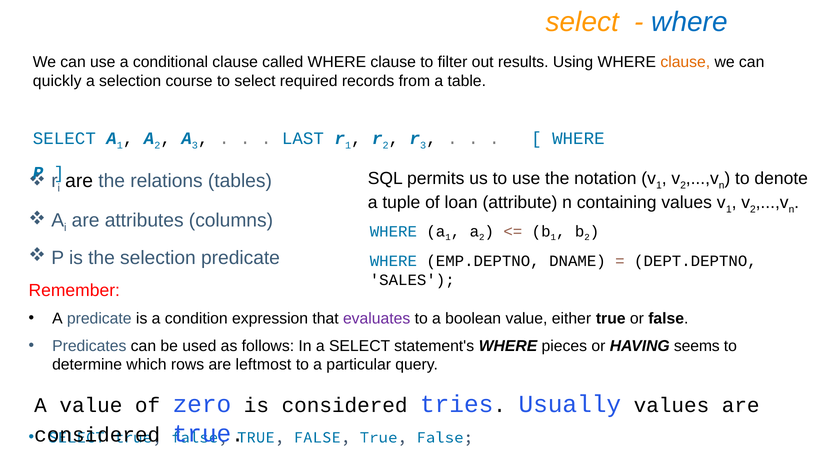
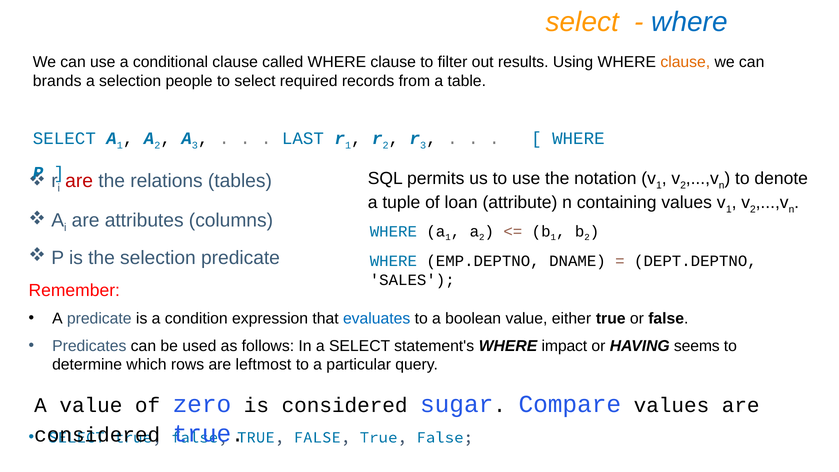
quickly: quickly -> brands (57, 81)
course: course -> people (189, 81)
are colour: black -> red (79, 181)
evaluates colour: purple -> blue (377, 319)
pieces: pieces -> impact (564, 346)
tries: tries -> sugar (457, 404)
Usually: Usually -> Compare (570, 404)
